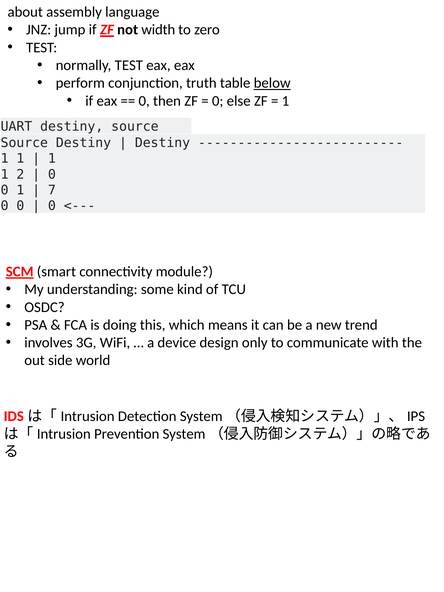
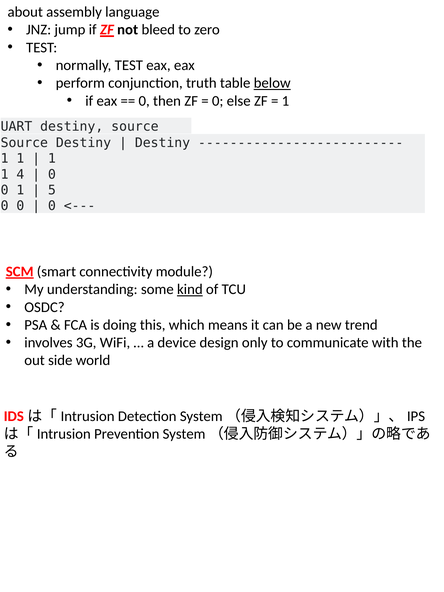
width: width -> bleed (158, 30)
2: 2 -> 4 (20, 174)
7: 7 -> 5 (52, 190)
kind underline: none -> present (190, 289)
